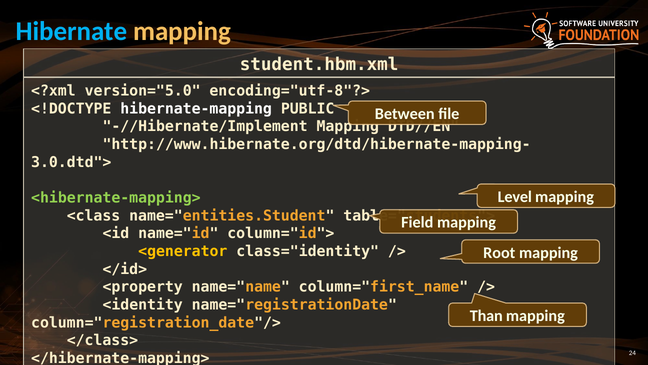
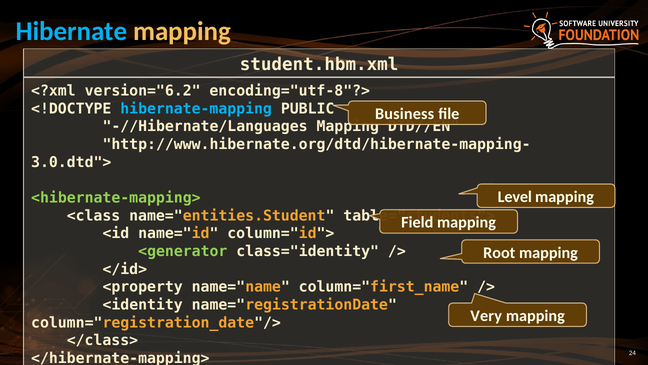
version="5.0: version="5.0 -> version="6.2 (143, 91)
hibernate-mapping colour: white -> light blue (196, 109)
Between: Between -> Business (405, 114)
-//Hibernate/Implement: -//Hibernate/Implement -> -//Hibernate/Languages (205, 126)
<generator colour: yellow -> light green (183, 251)
Than: Than -> Very (486, 316)
